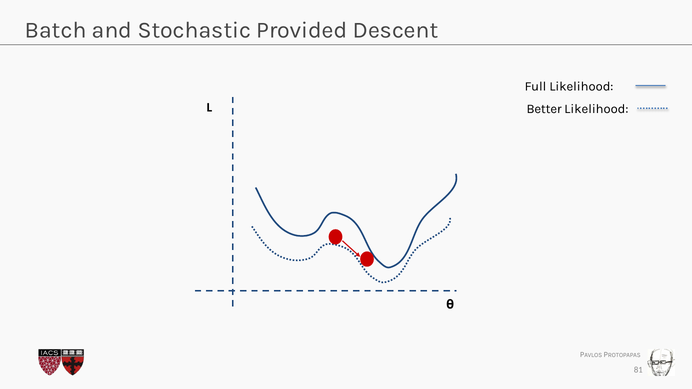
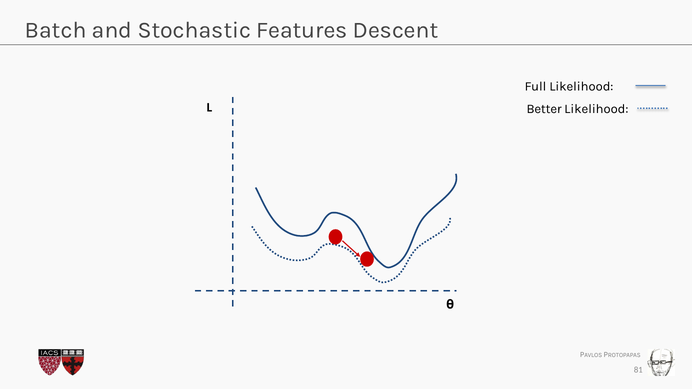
Provided: Provided -> Features (302, 30)
